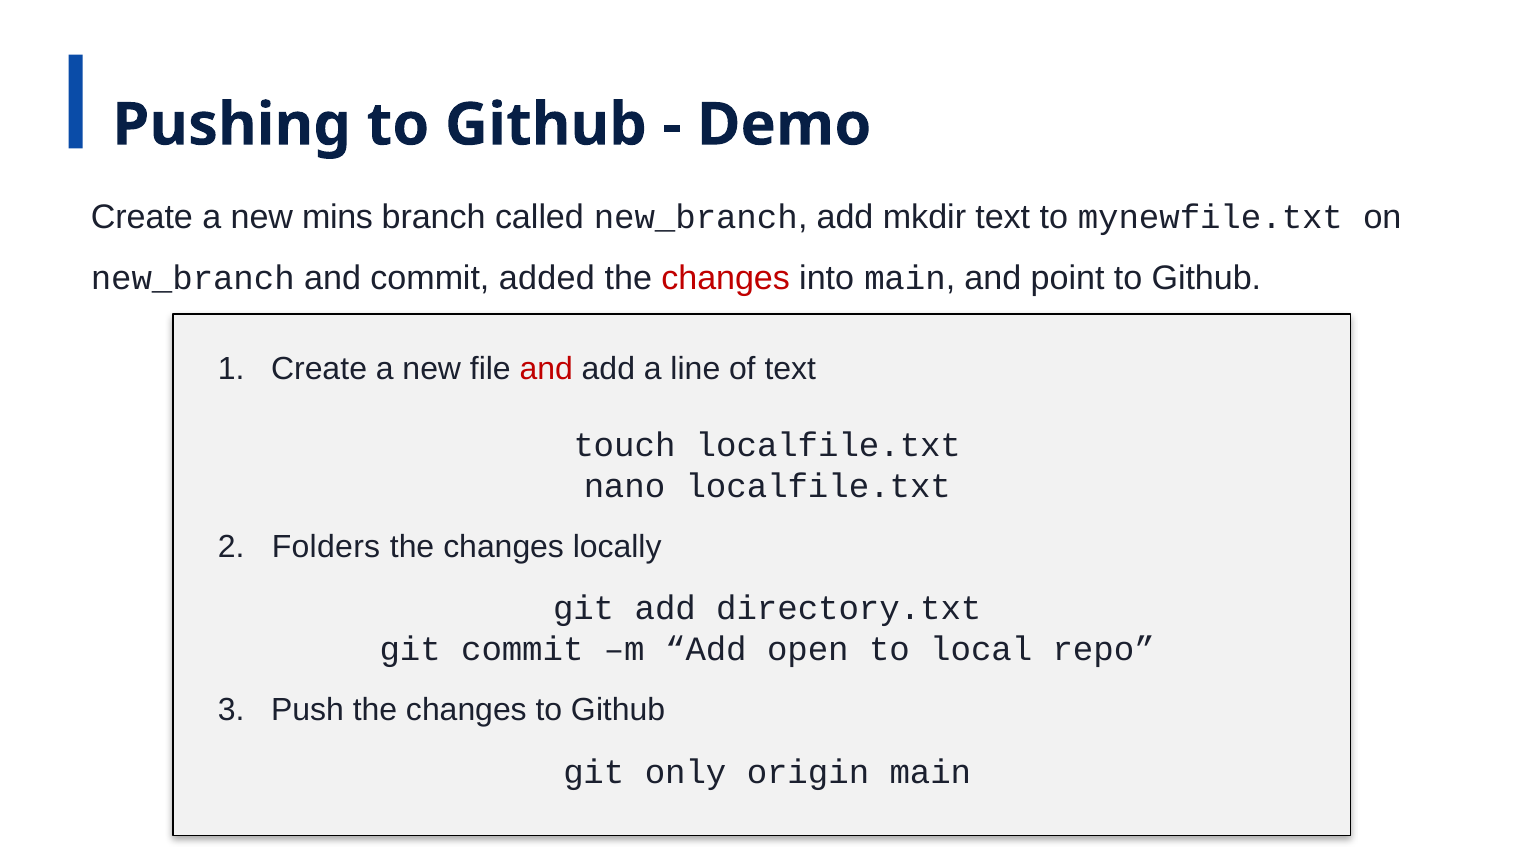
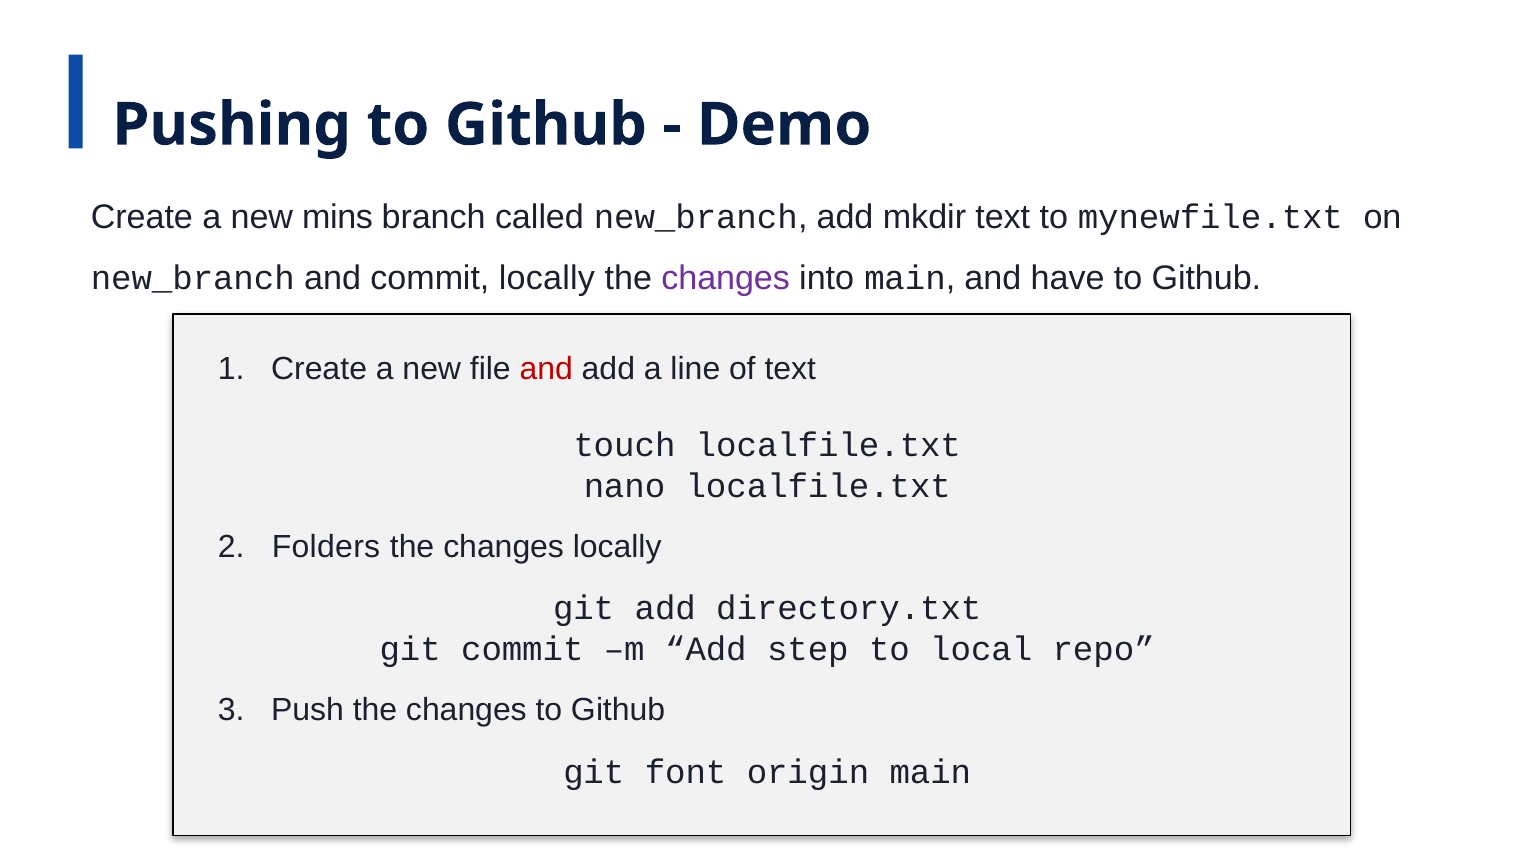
commit added: added -> locally (547, 278)
changes colour: red -> purple (726, 278)
point: point -> have (1068, 278)
open: open -> step (808, 650)
only: only -> font (686, 773)
